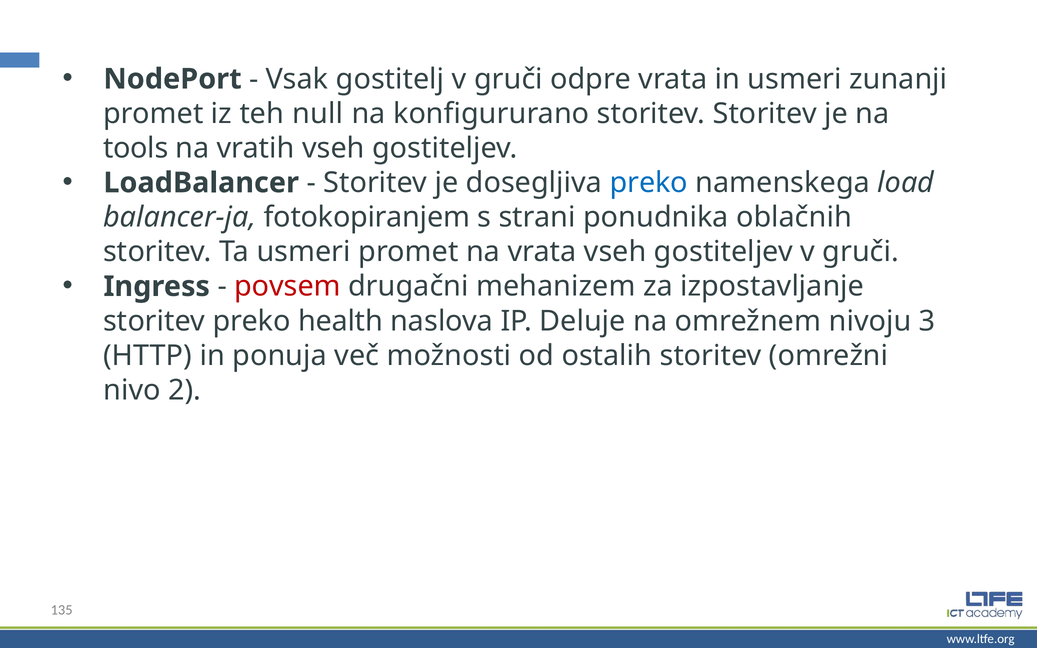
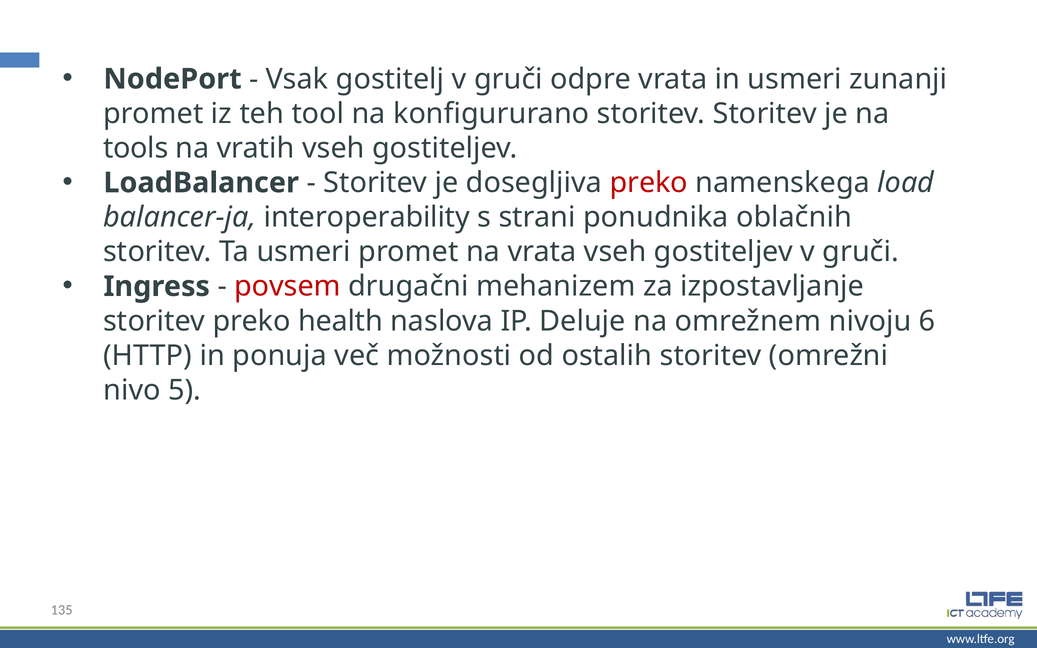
null: null -> tool (318, 114)
preko colour: blue -> red (649, 183)
fotokopiranjem: fotokopiranjem -> interoperability (367, 217)
3: 3 -> 6 (927, 321)
2: 2 -> 5 (185, 390)
